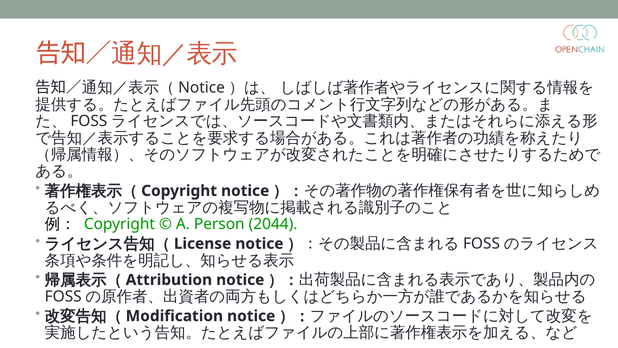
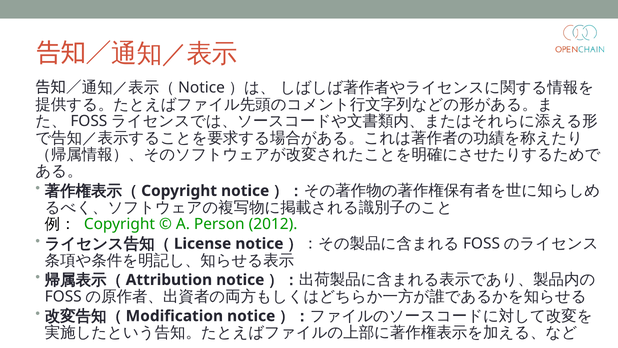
2044: 2044 -> 2012 (273, 224)
